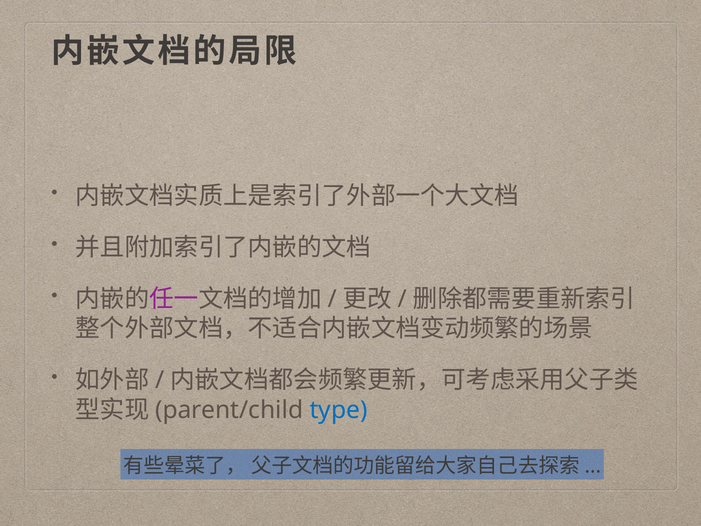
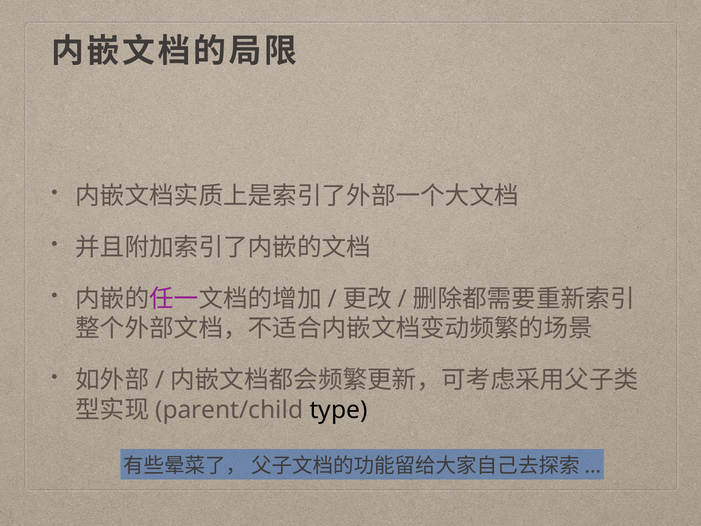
type colour: blue -> black (339, 410)
